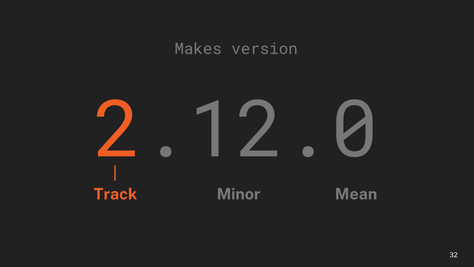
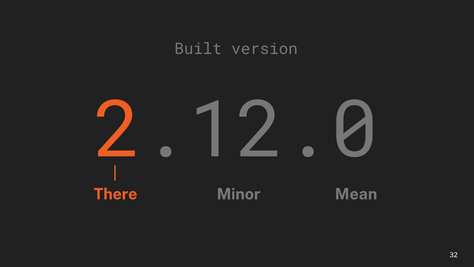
Makes: Makes -> Built (198, 49)
Track: Track -> There (115, 194)
